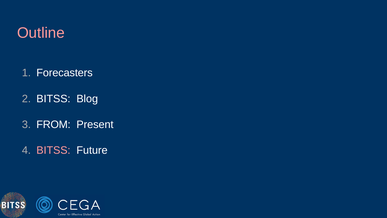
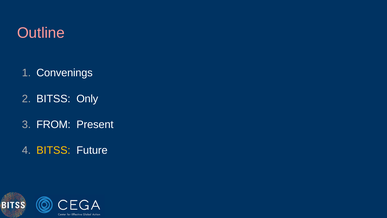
Forecasters: Forecasters -> Convenings (65, 73)
Blog: Blog -> Only (87, 99)
BITSS colour: pink -> yellow (53, 150)
